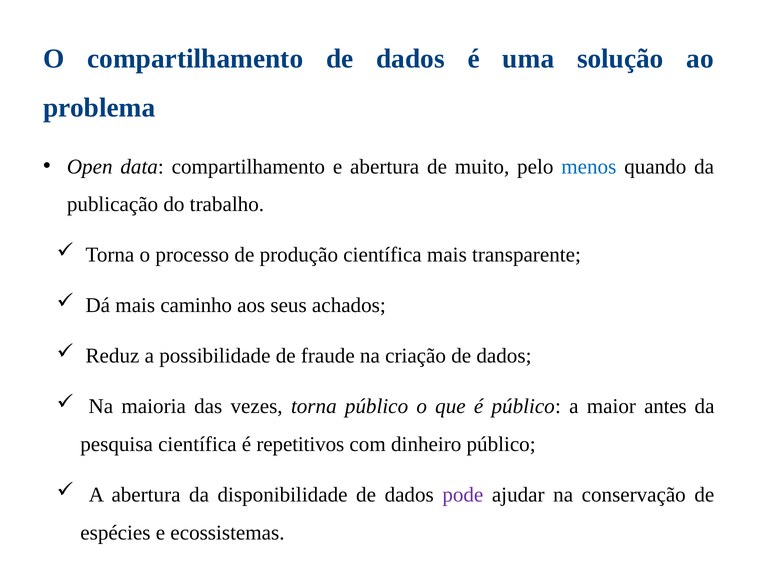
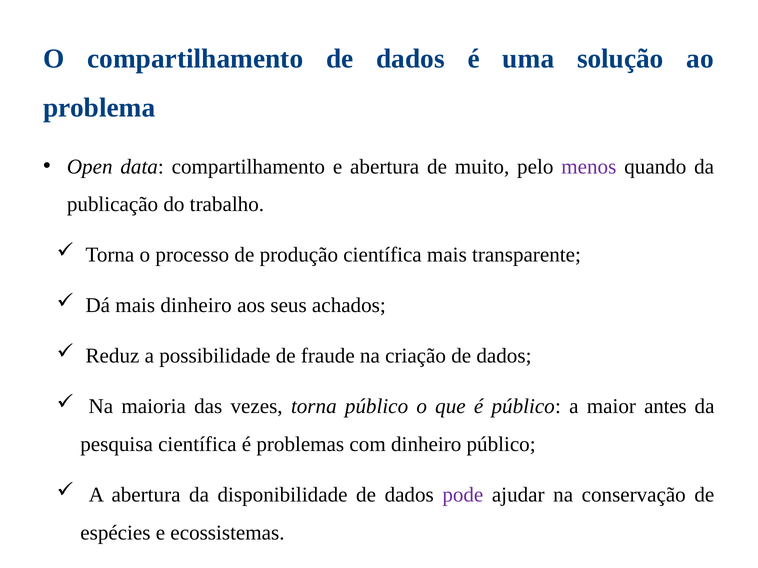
menos colour: blue -> purple (589, 167)
mais caminho: caminho -> dinheiro (196, 306)
repetitivos: repetitivos -> problemas (300, 445)
